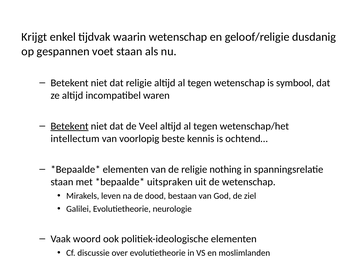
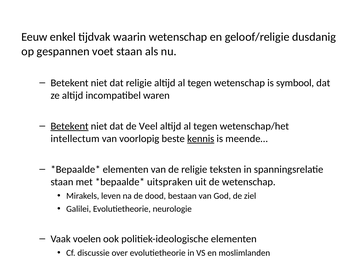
Krijgt: Krijgt -> Eeuw (34, 37)
kennis underline: none -> present (201, 138)
ochtend…: ochtend… -> meende… (247, 138)
nothing: nothing -> teksten (225, 169)
woord: woord -> voelen (87, 238)
